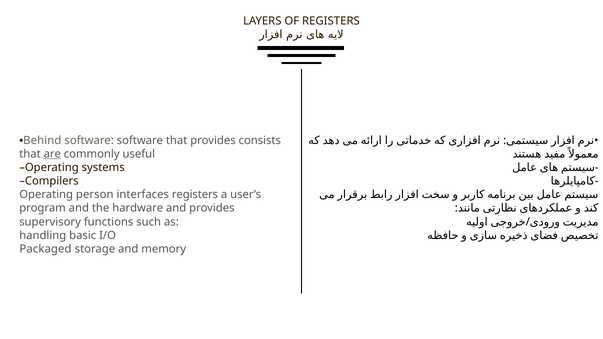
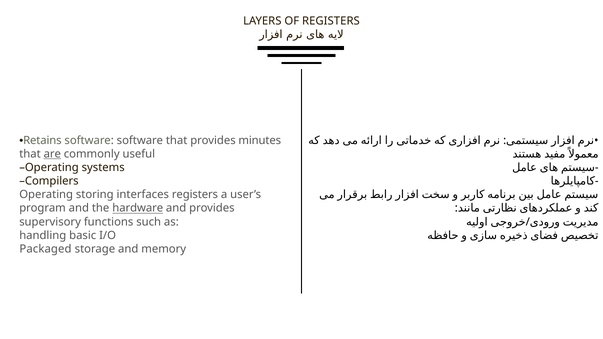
Behind: Behind -> Retains (42, 141)
consists: consists -> minutes (260, 141)
person: person -> storing (95, 195)
hardware underline: none -> present (138, 208)
